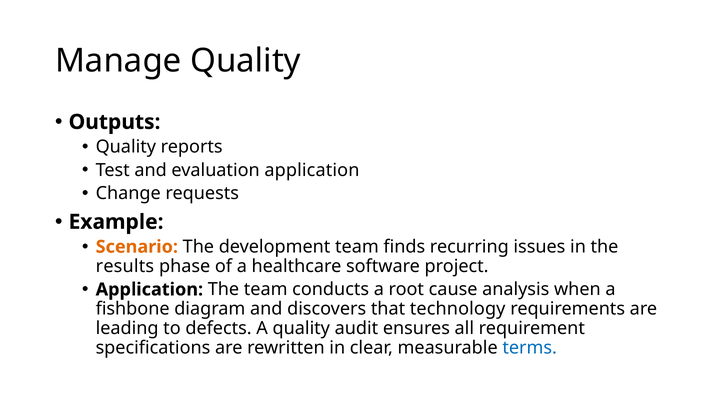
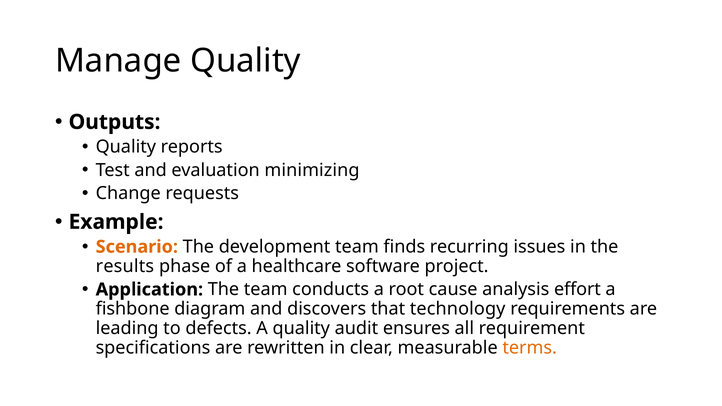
evaluation application: application -> minimizing (312, 170)
when: when -> effort (577, 290)
terms colour: blue -> orange (530, 348)
